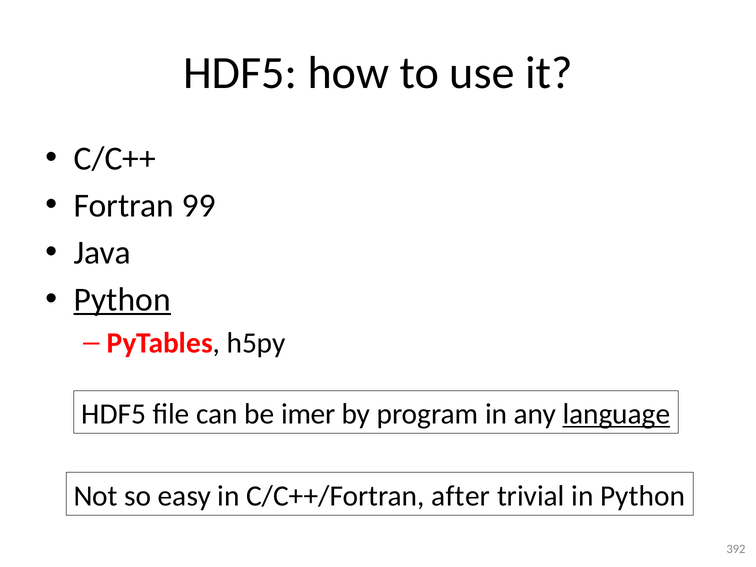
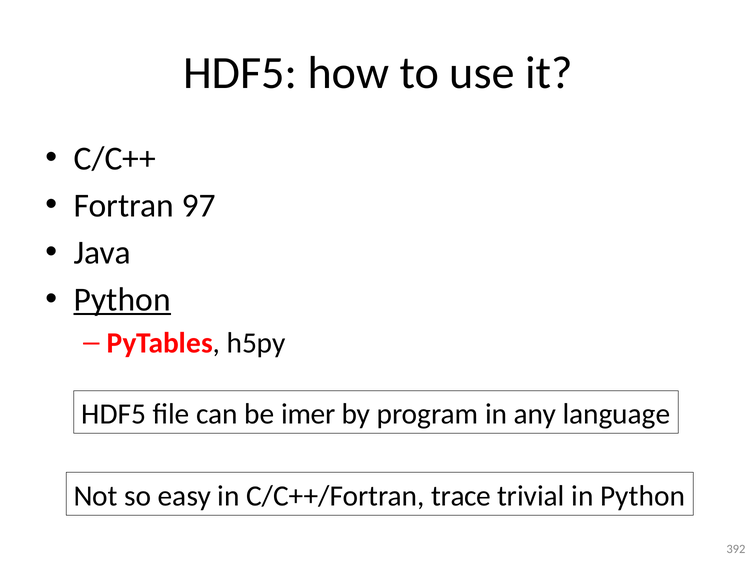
99: 99 -> 97 (199, 206)
language underline: present -> none (616, 414)
after: after -> trace (461, 496)
